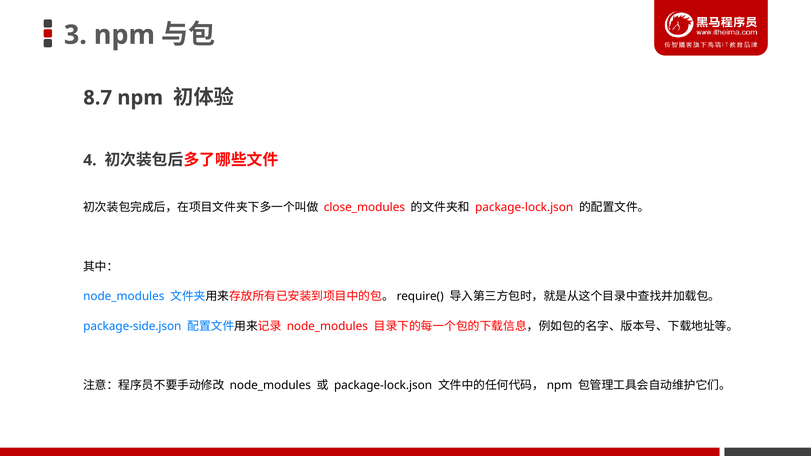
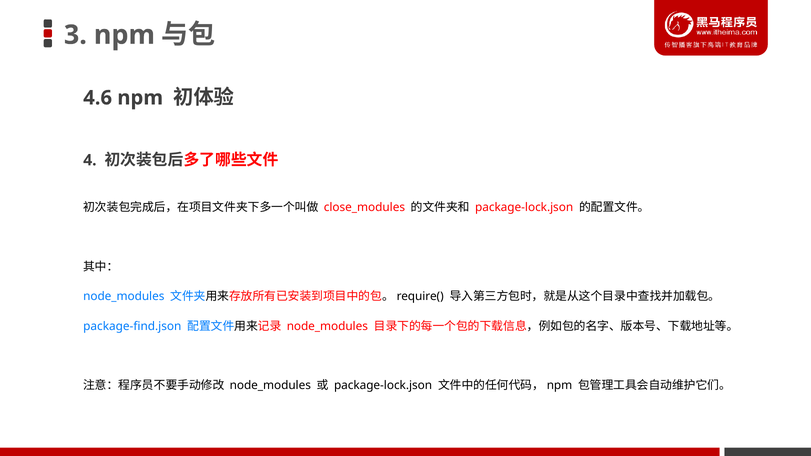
8.7: 8.7 -> 4.6 (98, 98)
package-side.json: package-side.json -> package-find.json (132, 326)
